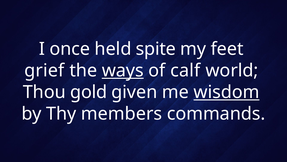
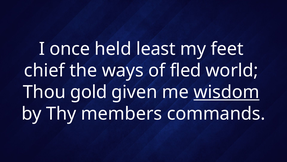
spite: spite -> least (156, 49)
grief: grief -> chief (44, 70)
ways underline: present -> none (123, 70)
calf: calf -> fled (186, 70)
